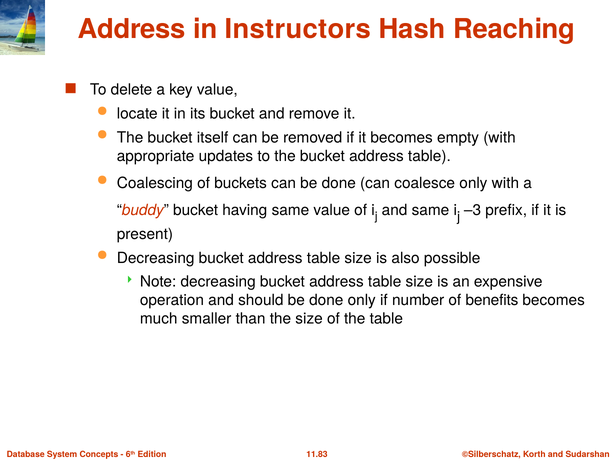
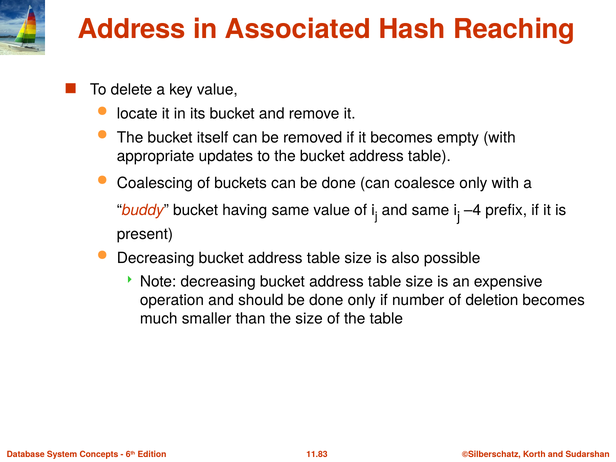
Instructors: Instructors -> Associated (298, 29)
–3: –3 -> –4 (473, 210)
benefits: benefits -> deletion (492, 300)
